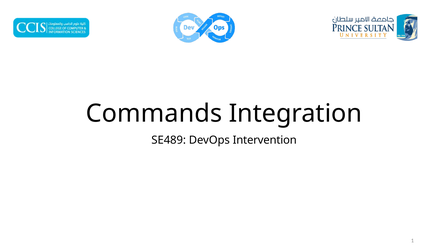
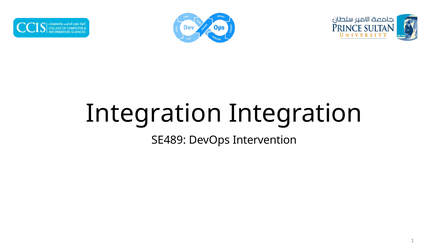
Commands: Commands -> Integration (154, 114)
